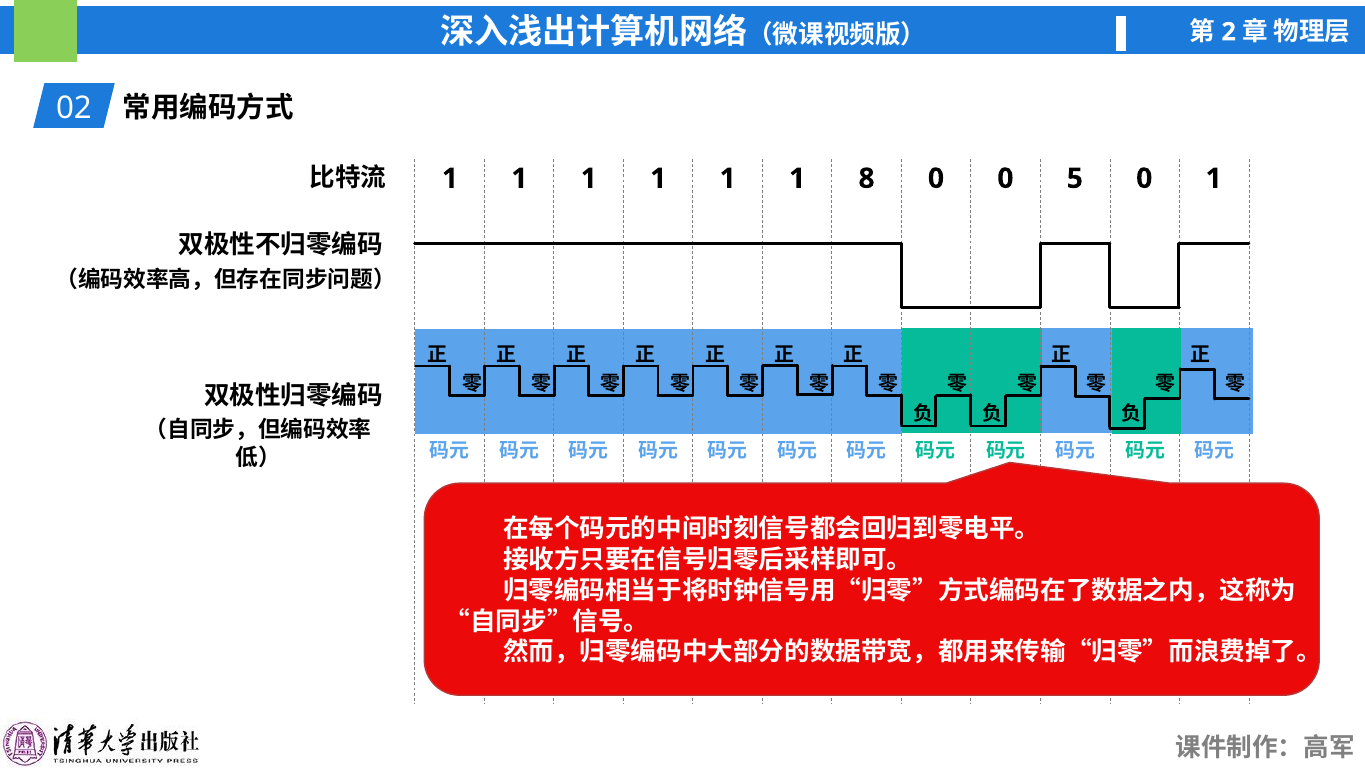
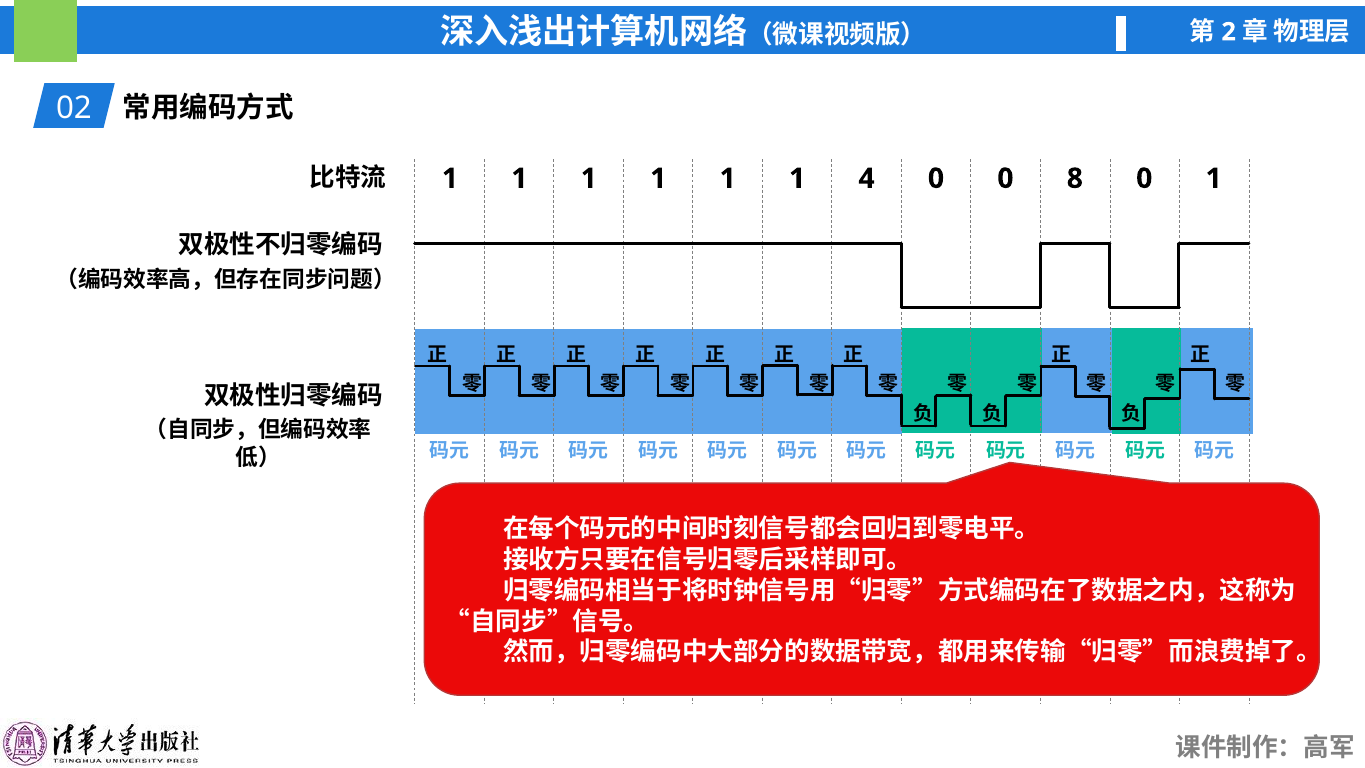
8: 8 -> 4 (867, 178)
5: 5 -> 8 (1075, 178)
